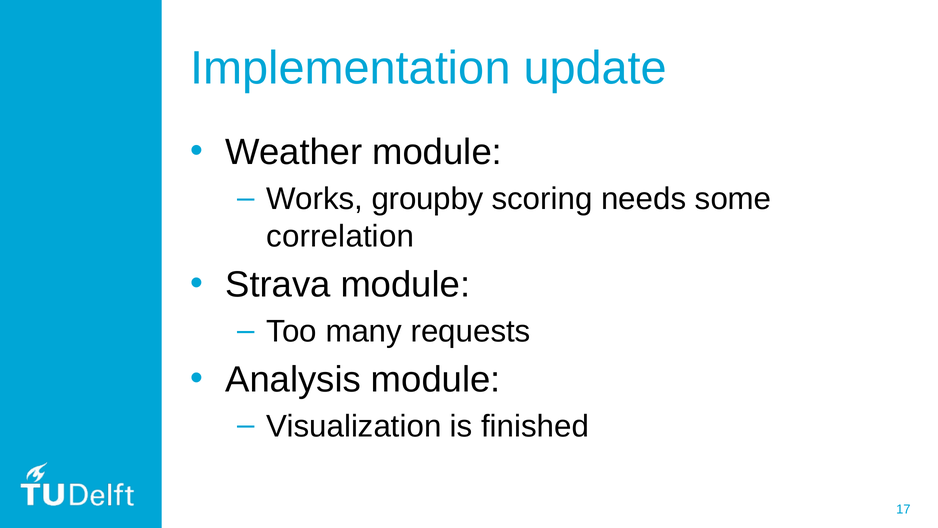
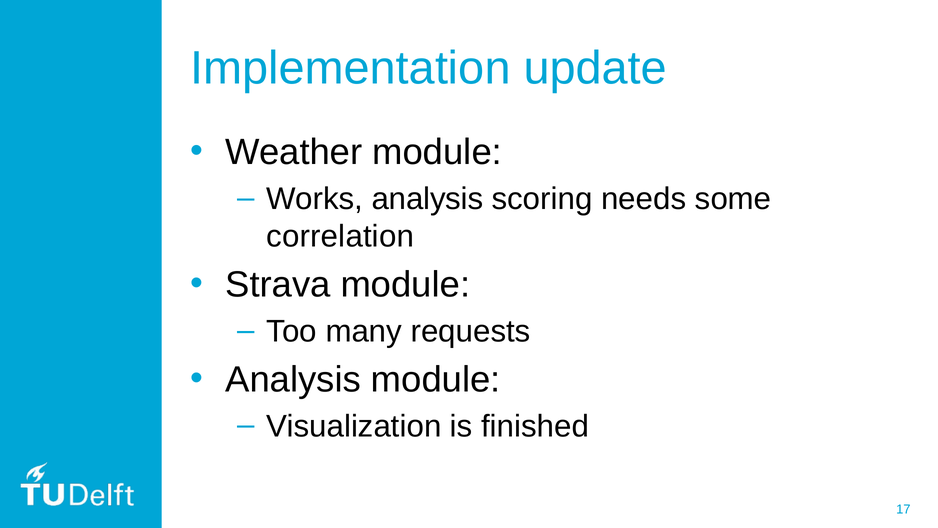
Works groupby: groupby -> analysis (428, 199)
